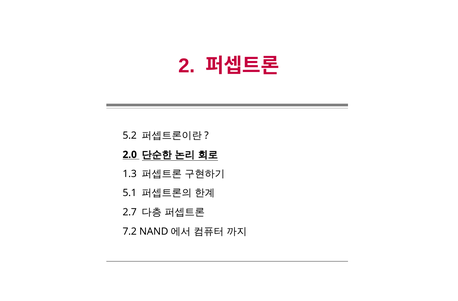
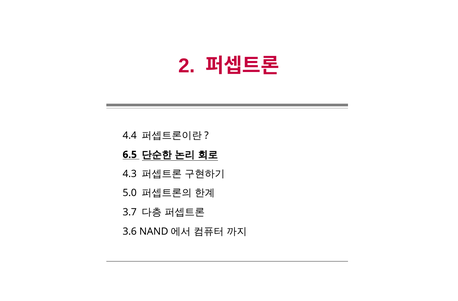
5.2: 5.2 -> 4.4 (130, 135)
2.0: 2.0 -> 6.5 (130, 155)
1.3: 1.3 -> 4.3 (130, 174)
5.1: 5.1 -> 5.0 (130, 193)
2.7: 2.7 -> 3.7 (130, 212)
7.2: 7.2 -> 3.6 (130, 231)
